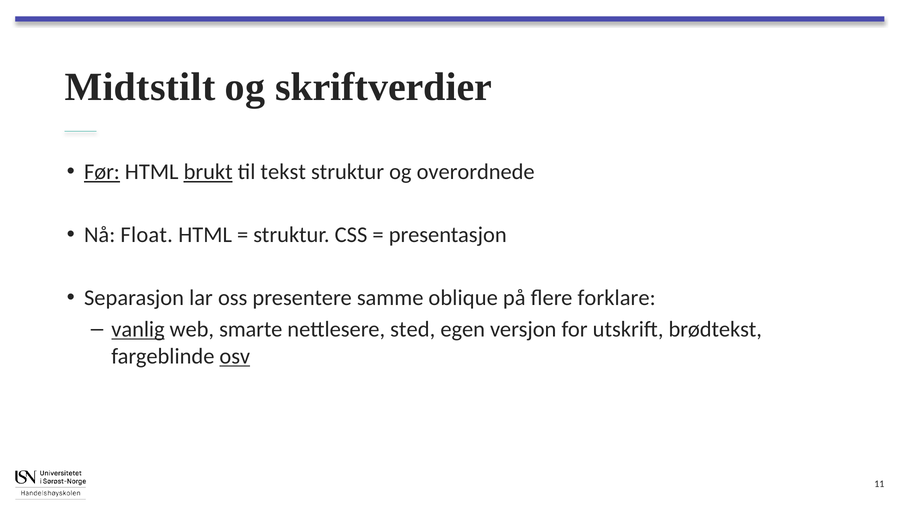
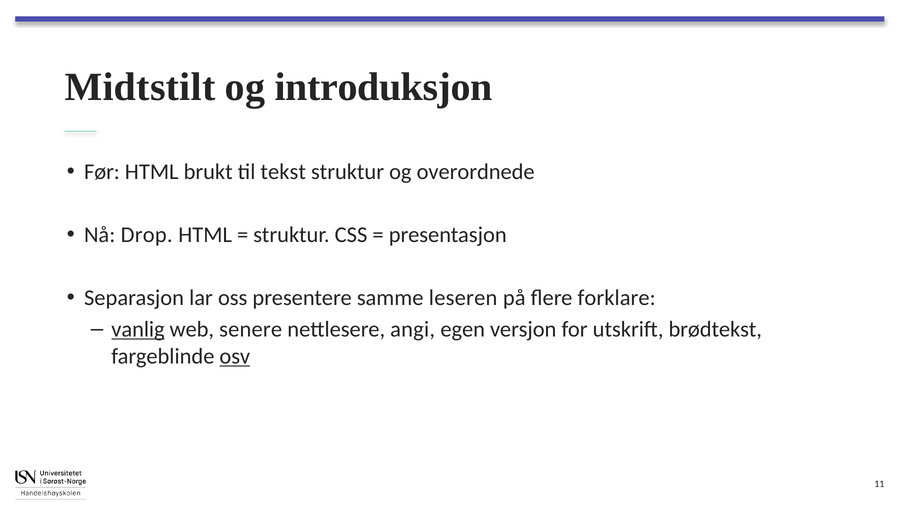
skriftverdier: skriftverdier -> introduksjon (384, 87)
Før underline: present -> none (102, 172)
brukt underline: present -> none (208, 172)
Float: Float -> Drop (147, 235)
oblique: oblique -> leseren (463, 298)
smarte: smarte -> senere (251, 330)
sted: sted -> angi (413, 330)
